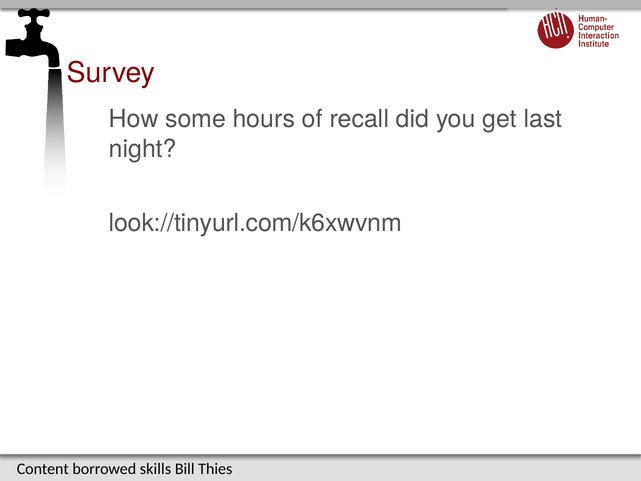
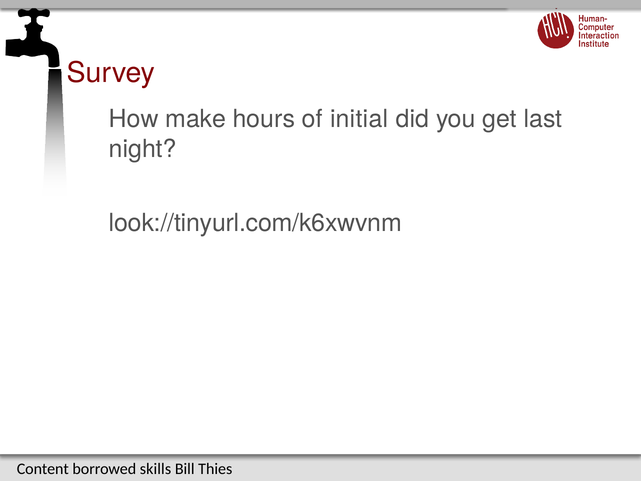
some: some -> make (196, 119)
recall: recall -> initial (359, 119)
